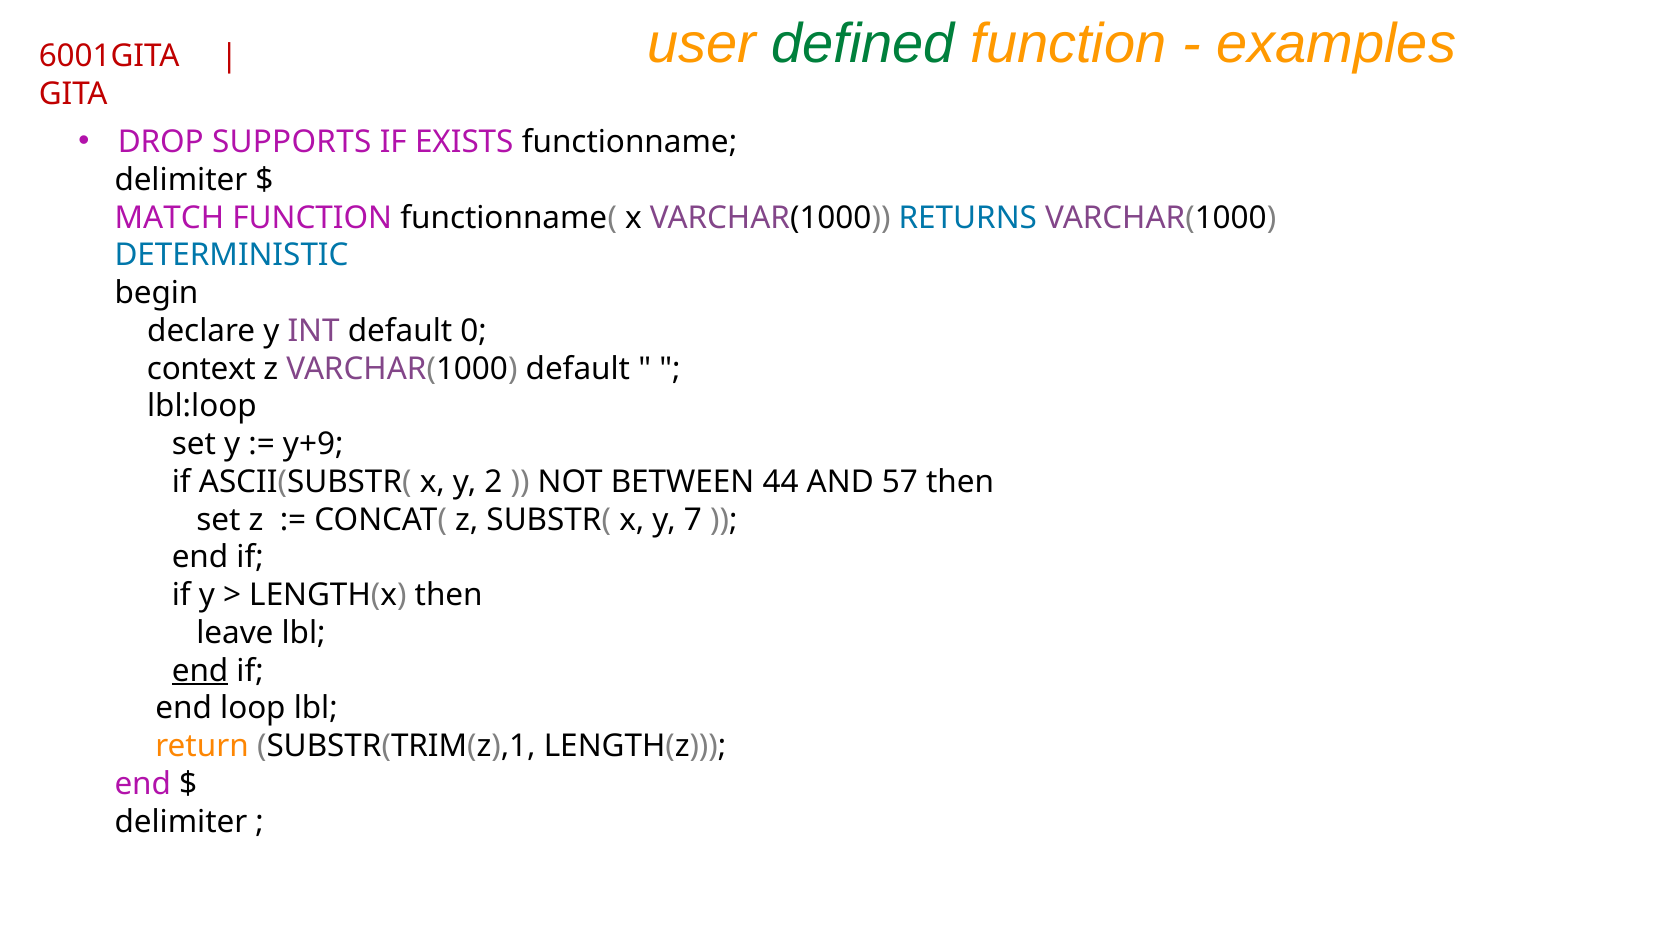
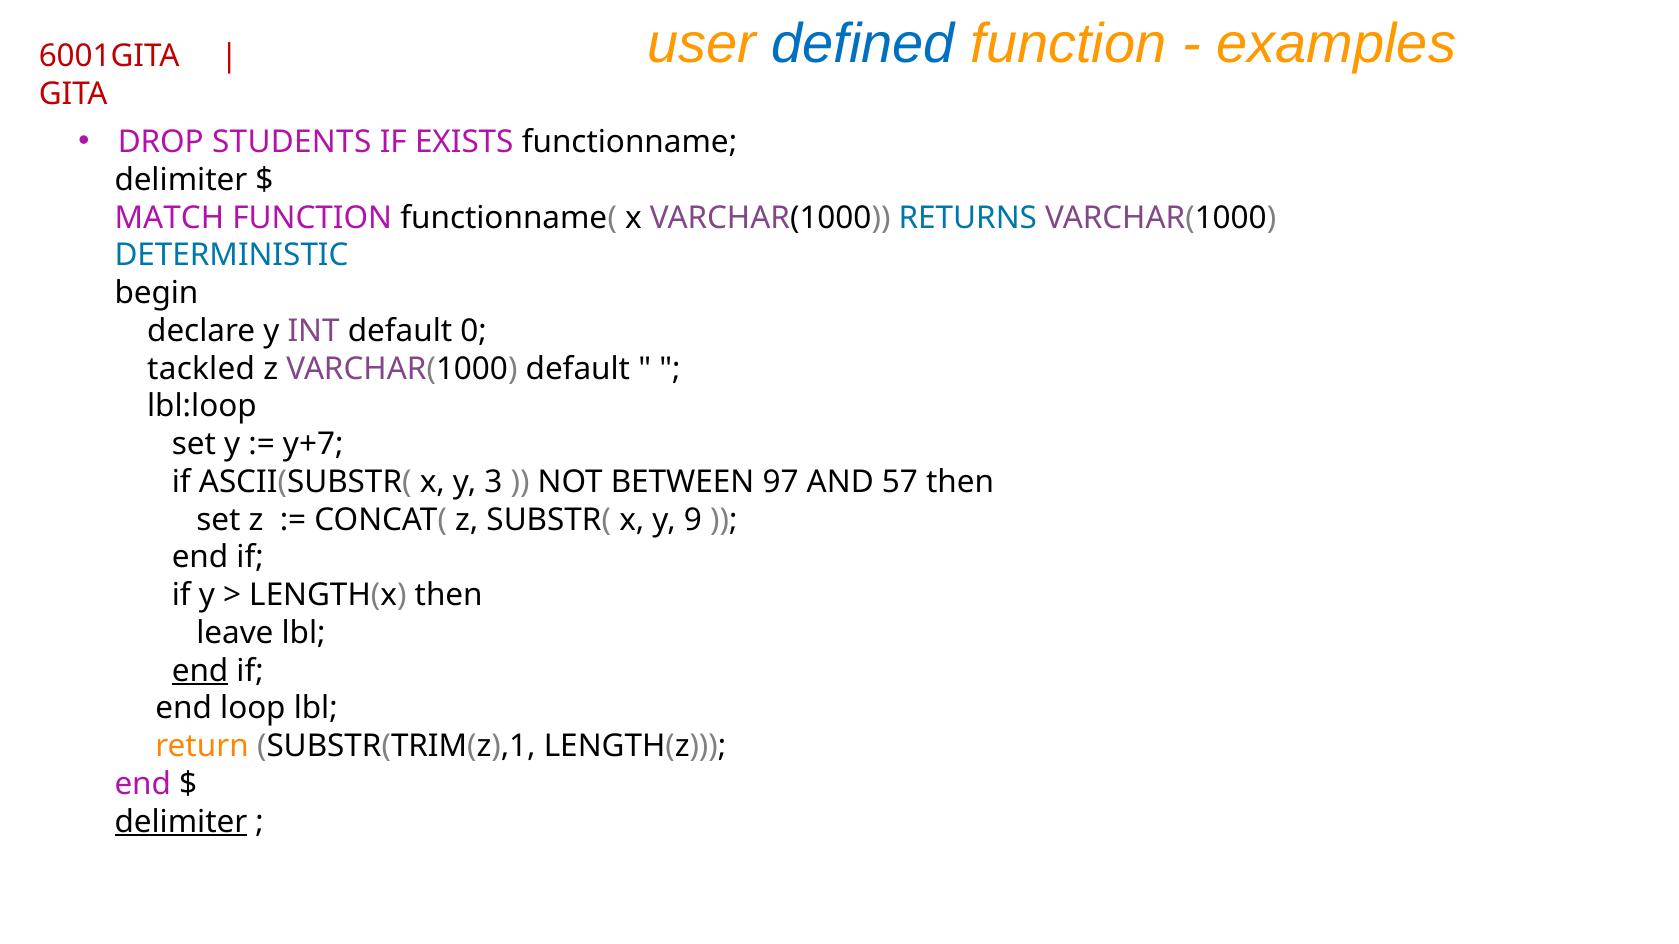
defined colour: green -> blue (863, 44)
SUPPORTS: SUPPORTS -> STUDENTS (292, 142)
context: context -> tackled (201, 369)
y+9: y+9 -> y+7 (313, 444)
2: 2 -> 3 (493, 482)
44: 44 -> 97 (781, 482)
7: 7 -> 9 (693, 520)
delimiter underline: none -> present (181, 822)
